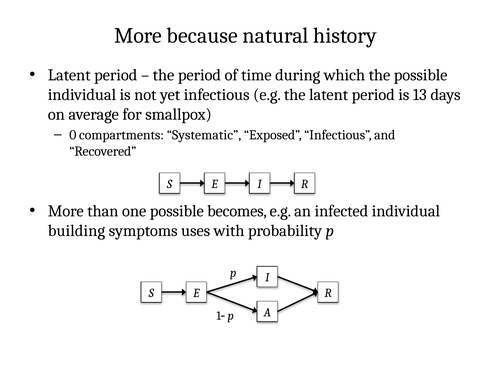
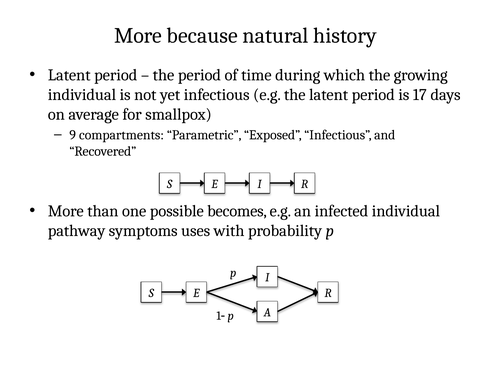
the possible: possible -> growing (421, 75)
13: 13 -> 17 (420, 94)
0: 0 -> 9 (73, 135)
Systematic: Systematic -> Parametric (204, 135)
building: building -> pathway (77, 230)
